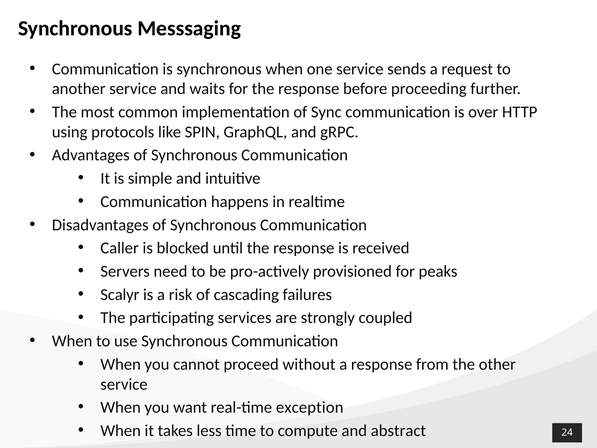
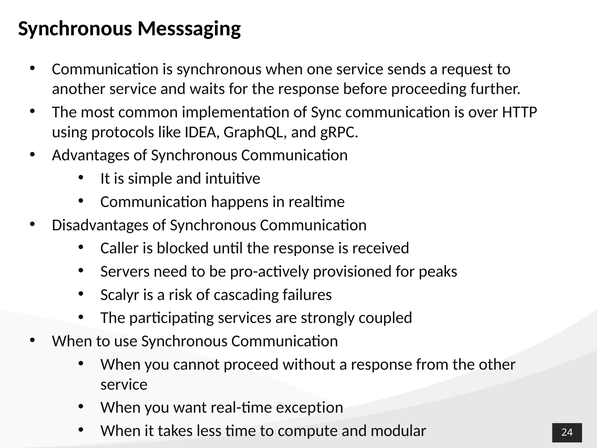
SPIN: SPIN -> IDEA (202, 132)
abstract: abstract -> modular (398, 430)
